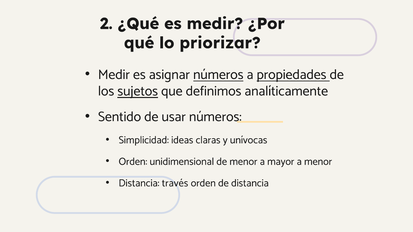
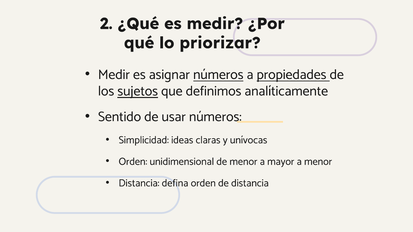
través: través -> defina (175, 183)
